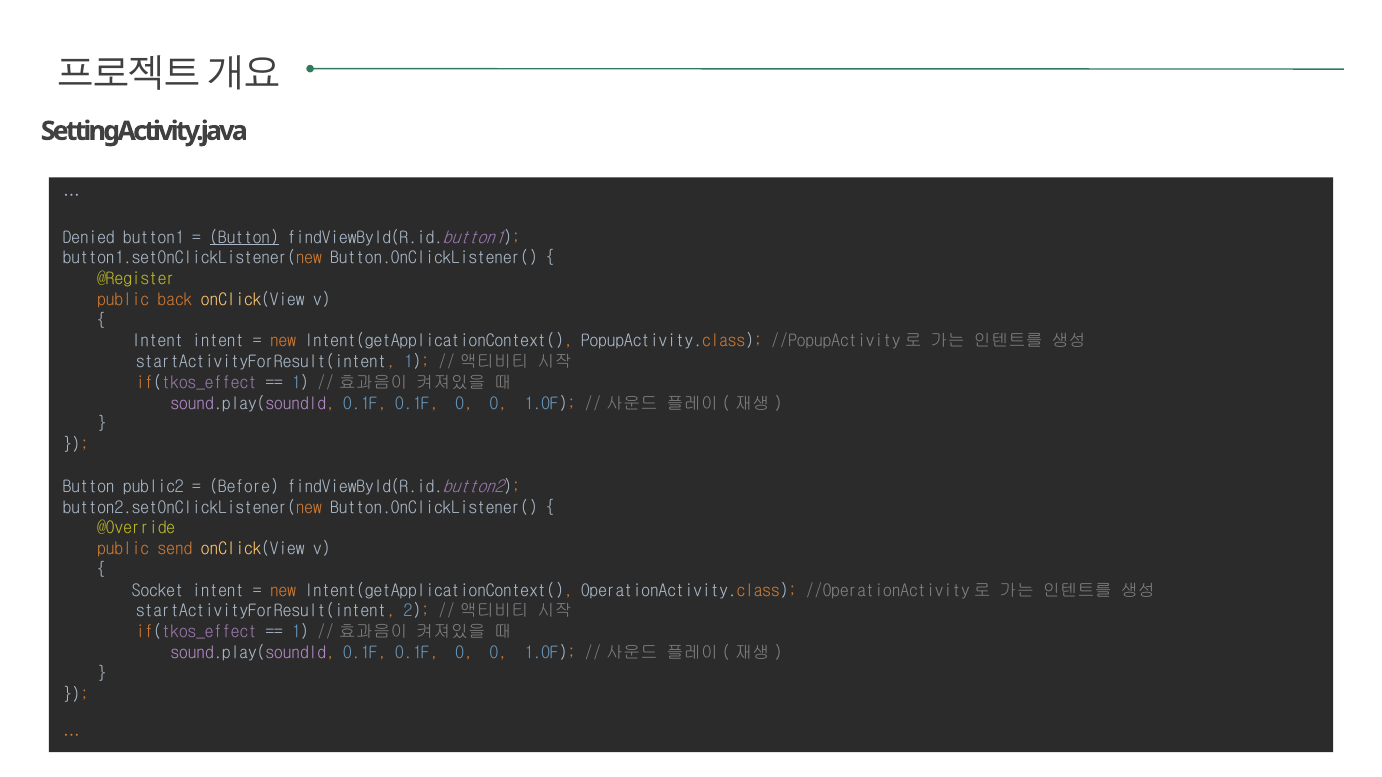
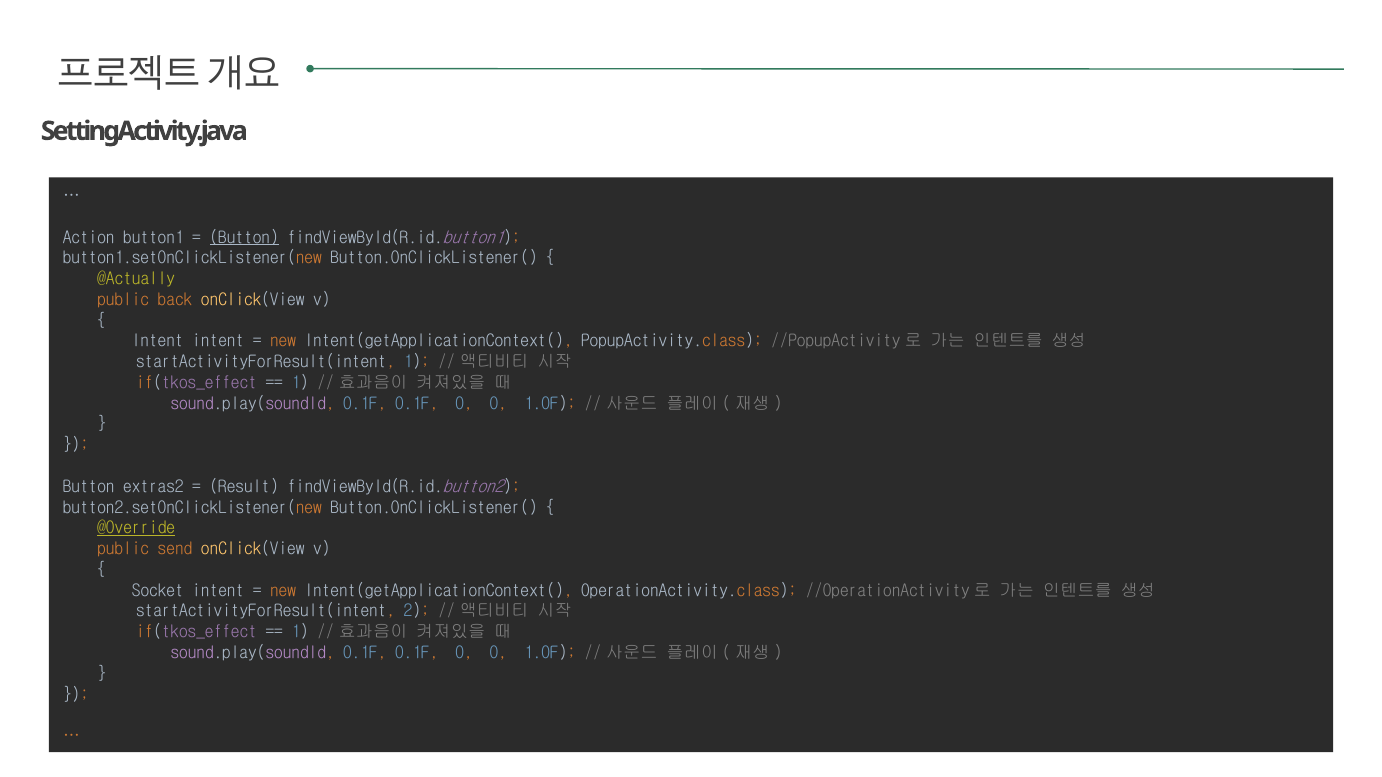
Denied: Denied -> Action (89, 237)
@Register: @Register -> @Actually (136, 279)
public2: public2 -> extras2 (153, 487)
Before: Before -> Result (244, 487)
@Override underline: none -> present (136, 528)
